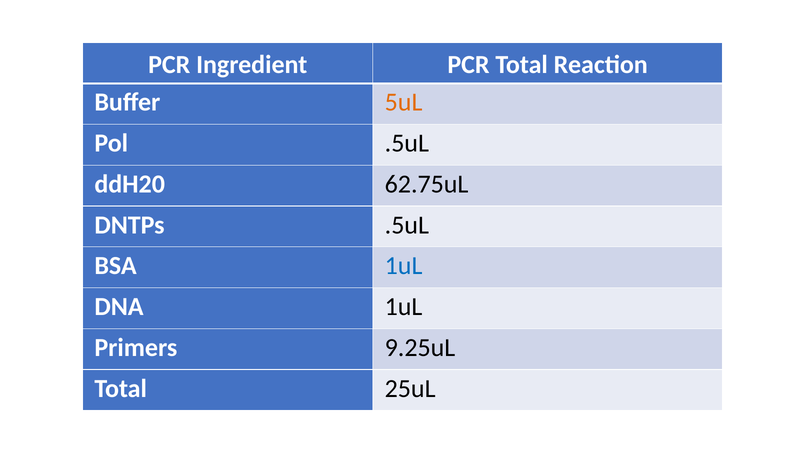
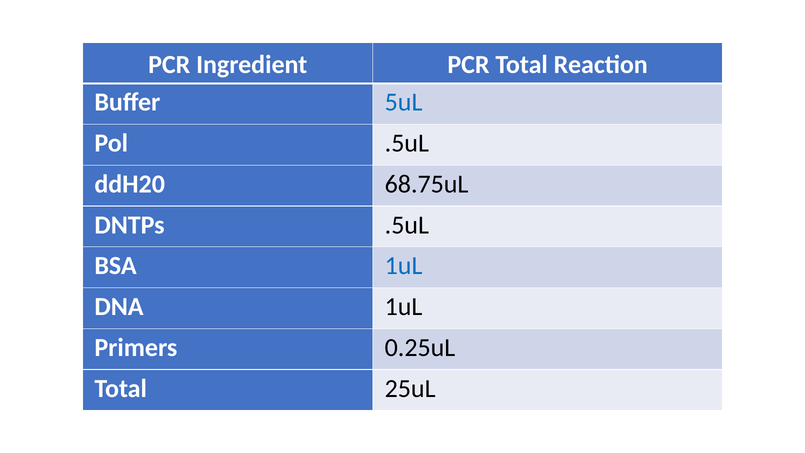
5uL colour: orange -> blue (404, 102)
62.75uL: 62.75uL -> 68.75uL (427, 184)
9.25uL: 9.25uL -> 0.25uL (420, 348)
